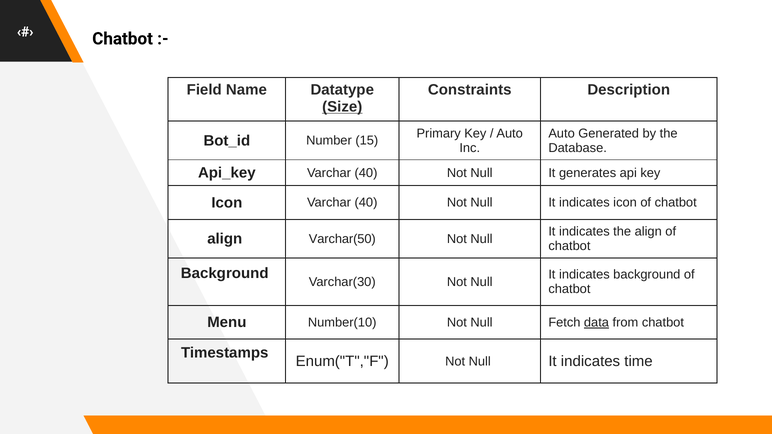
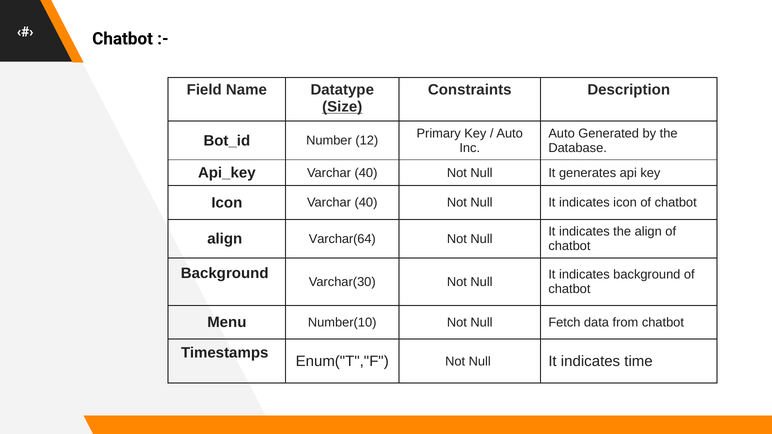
15: 15 -> 12 (367, 141)
Varchar(50: Varchar(50 -> Varchar(64 (342, 239)
data underline: present -> none (596, 323)
